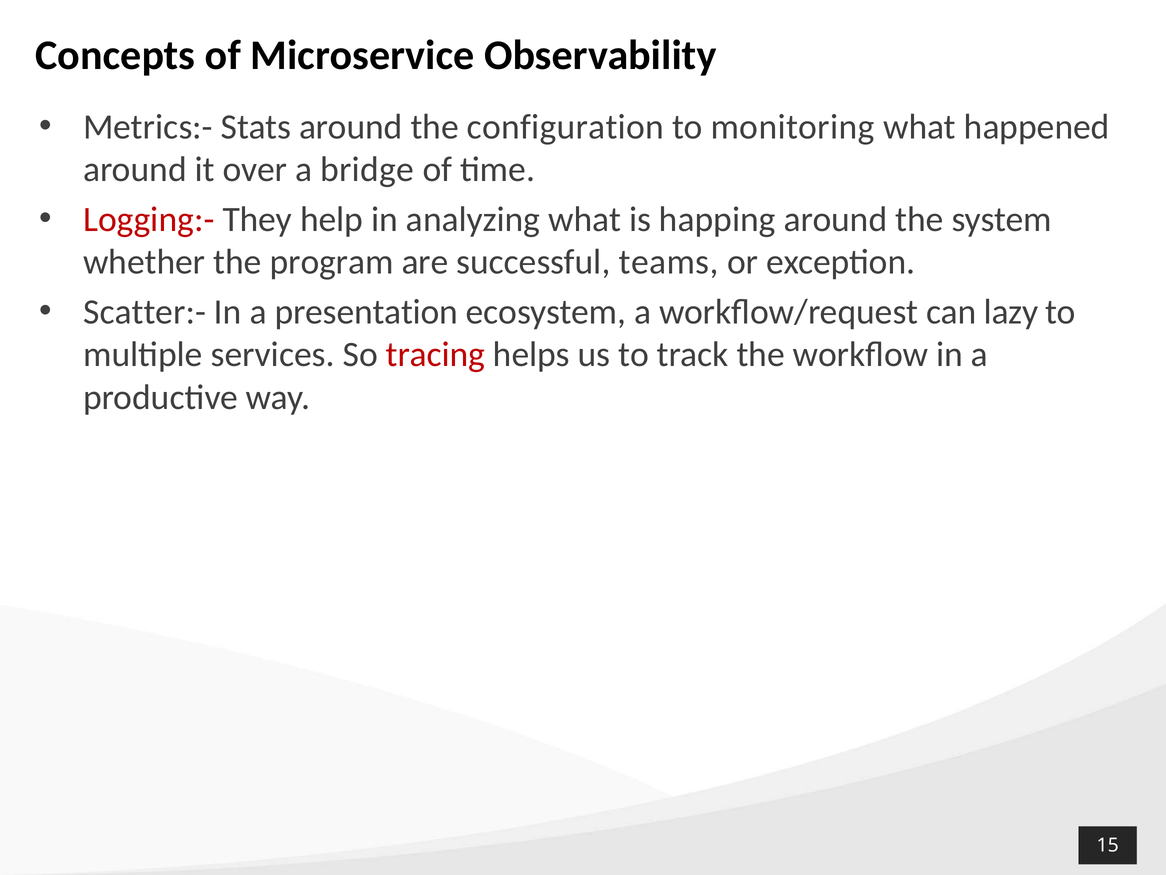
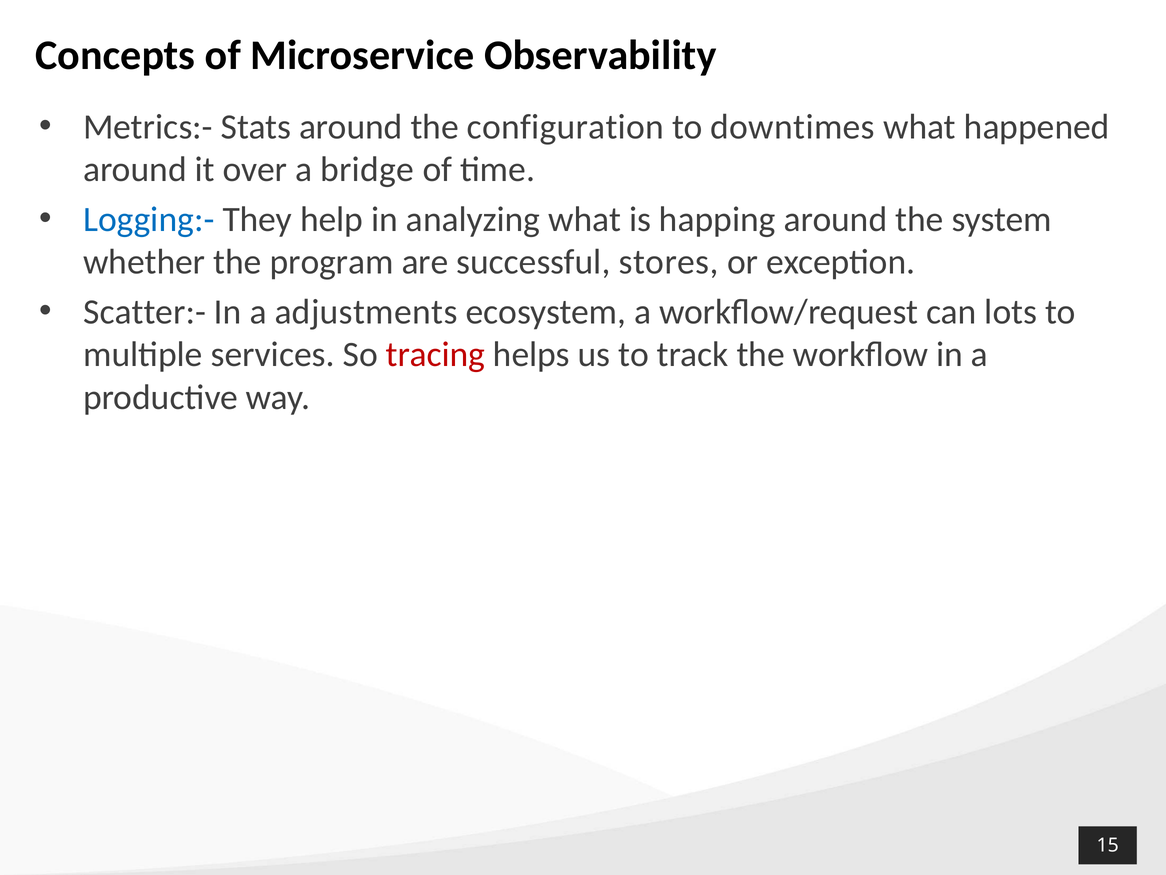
monitoring: monitoring -> downtimes (793, 127)
Logging:- colour: red -> blue (149, 219)
teams: teams -> stores (669, 262)
presentation: presentation -> adjustments (366, 312)
lazy: lazy -> lots (1011, 312)
